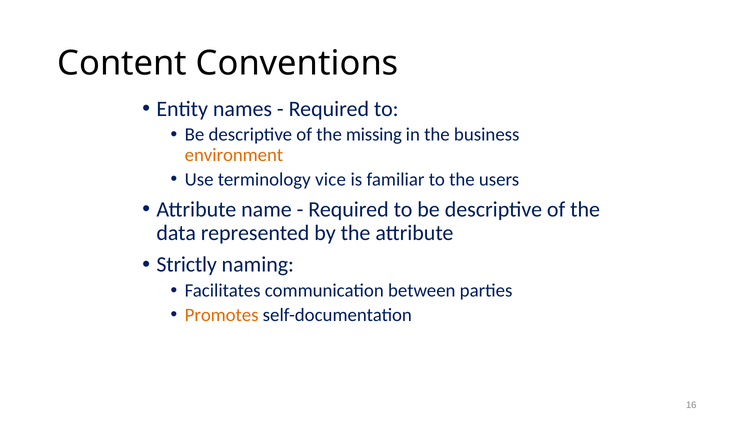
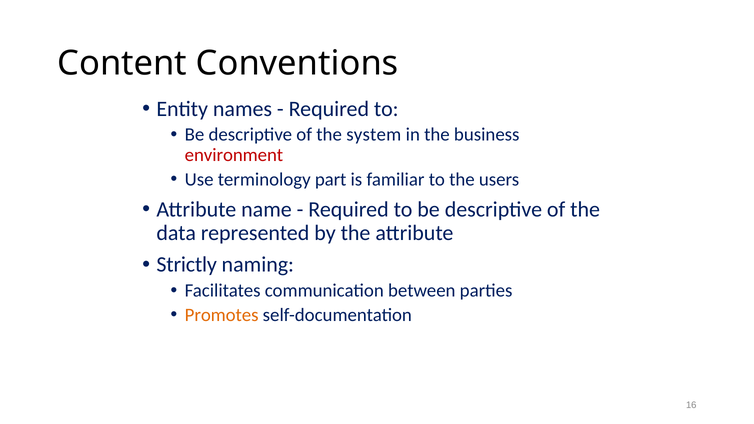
missing: missing -> system (374, 135)
environment colour: orange -> red (234, 155)
vice: vice -> part (331, 179)
